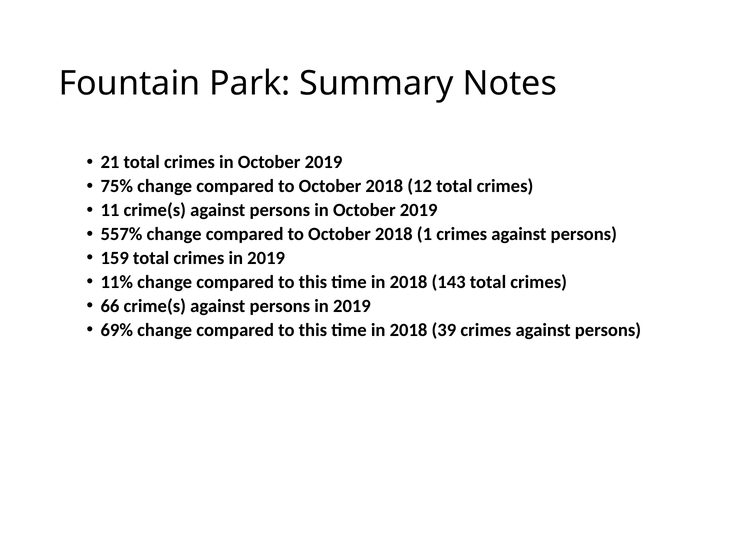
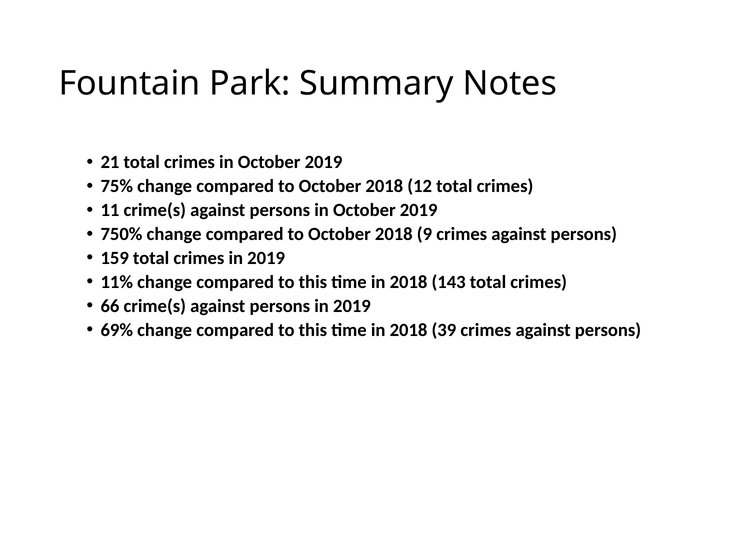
557%: 557% -> 750% (122, 234)
1: 1 -> 9 (424, 234)
